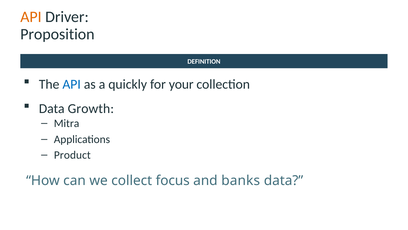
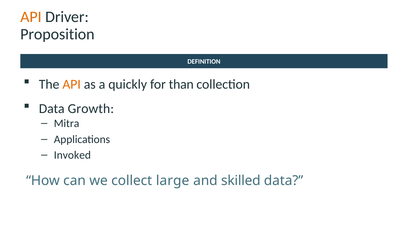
API colour: blue -> orange (72, 84)
your: your -> than (181, 84)
Product: Product -> Invoked (72, 155)
focus: focus -> large (173, 180)
banks: banks -> skilled (241, 180)
